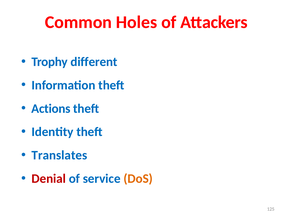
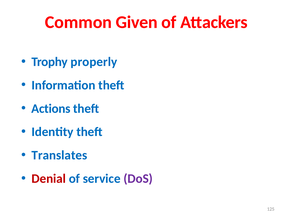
Holes: Holes -> Given (137, 22)
different: different -> properly (94, 62)
DoS colour: orange -> purple (138, 179)
